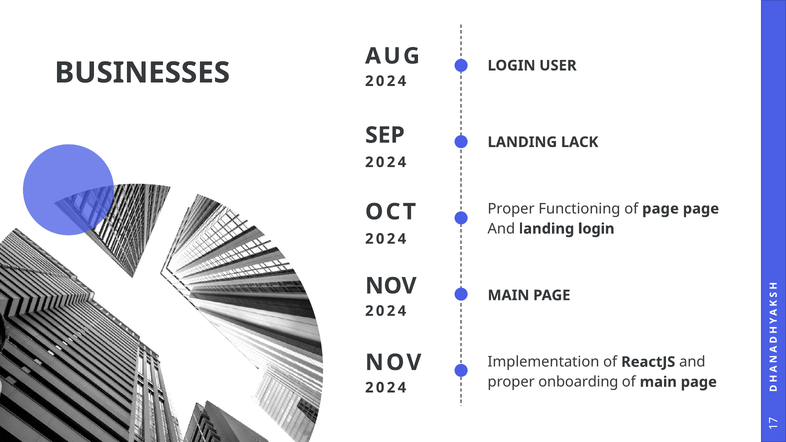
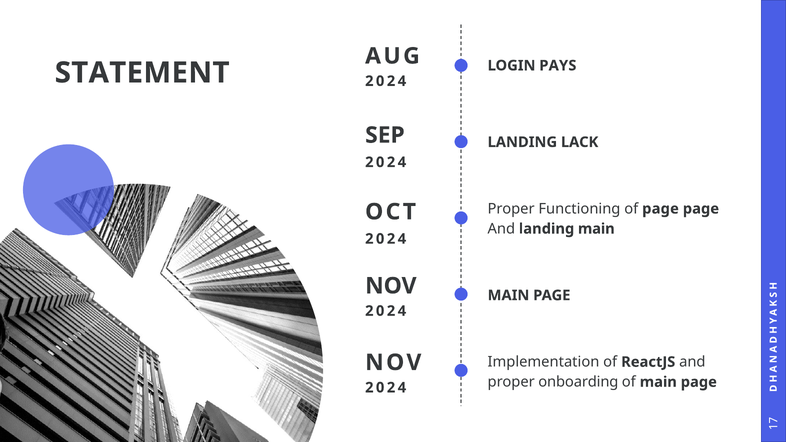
USER: USER -> PAYS (558, 66)
BUSINESSES: BUSINESSES -> STATEMENT (142, 73)
landing login: login -> main (596, 229)
